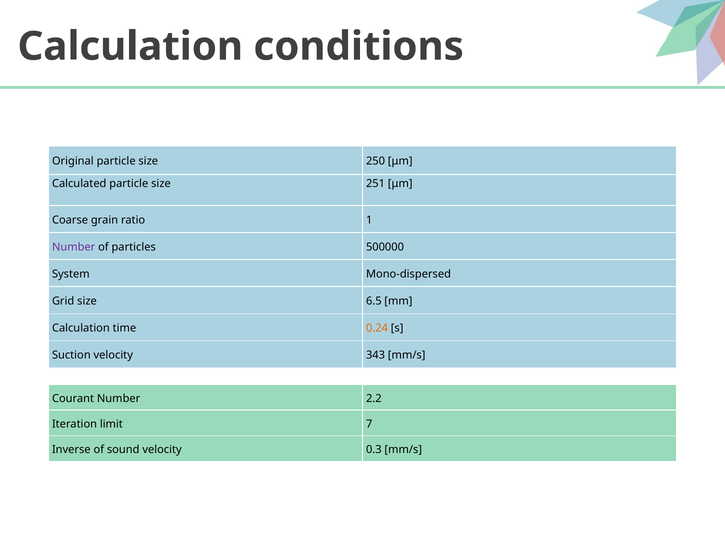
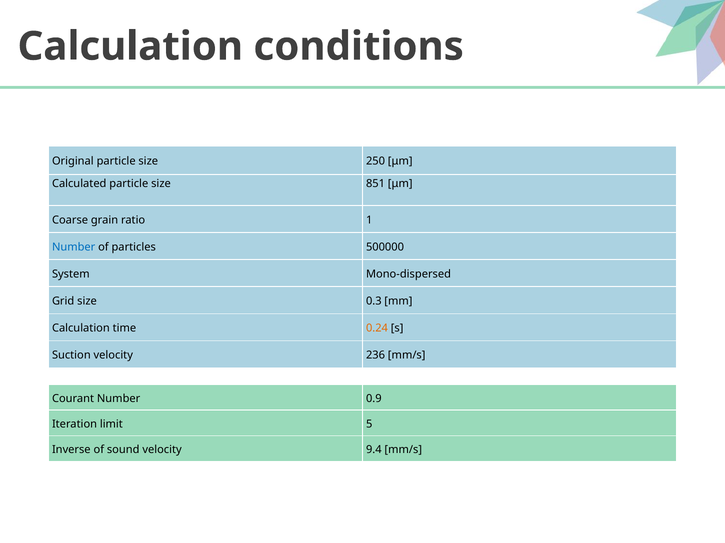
251: 251 -> 851 (376, 184)
Number colour: purple -> blue (74, 247)
6.5: 6.5 -> 0.3 (374, 302)
343: 343 -> 236 (376, 356)
2.2: 2.2 -> 0.9 (374, 399)
7: 7 -> 5 (369, 425)
0.3: 0.3 -> 9.4 (374, 450)
